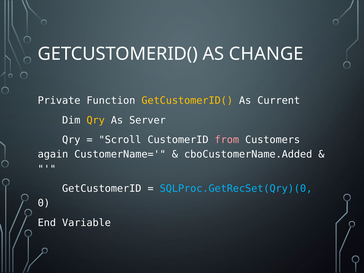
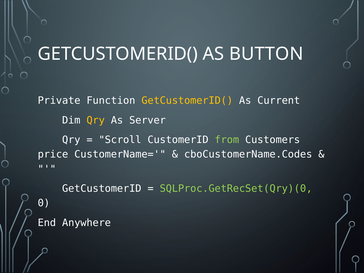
CHANGE: CHANGE -> BUTTON (266, 54)
from colour: pink -> light green (227, 140)
again: again -> price (53, 154)
cboCustomerName.Added: cboCustomerName.Added -> cboCustomerName.Codes (248, 154)
SQLProc.GetRecSet(Qry)(0 colour: light blue -> light green (236, 189)
Variable: Variable -> Anywhere (87, 223)
